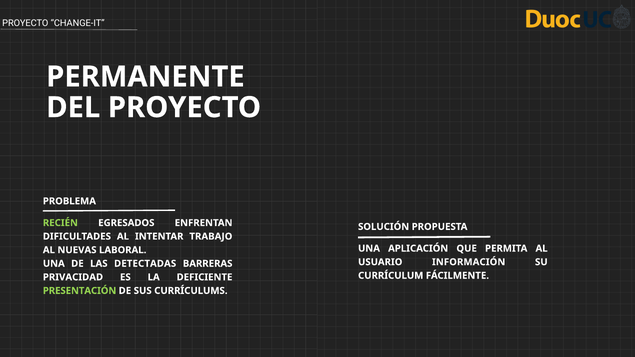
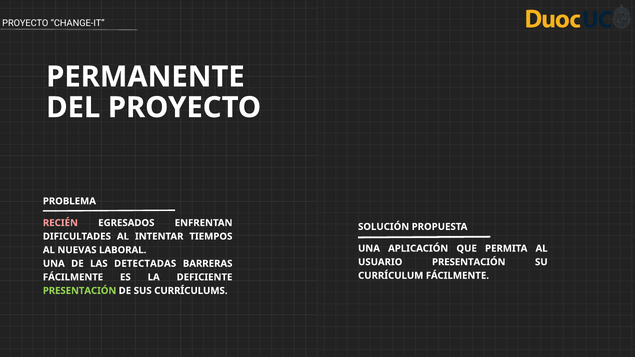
RECIÉN colour: light green -> pink (60, 223)
TRABAJO: TRABAJO -> TIEMPOS (211, 237)
USUARIO INFORMACIÓN: INFORMACIÓN -> PRESENTACIÓN (469, 262)
PRIVACIDAD: PRIVACIDAD -> FÁCILMENTE (73, 277)
